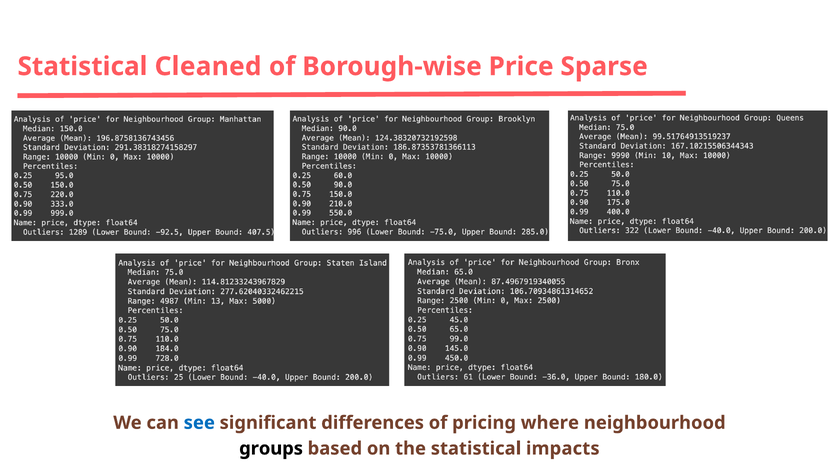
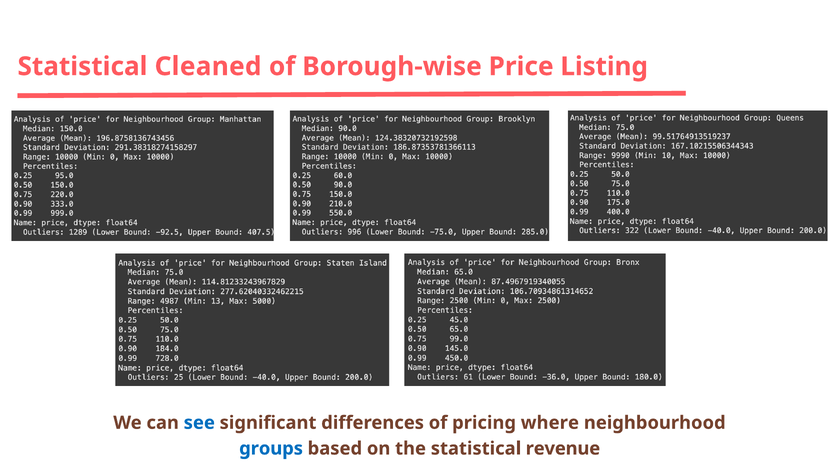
Sparse: Sparse -> Listing (604, 66)
groups colour: black -> blue (271, 448)
impacts: impacts -> revenue (563, 448)
